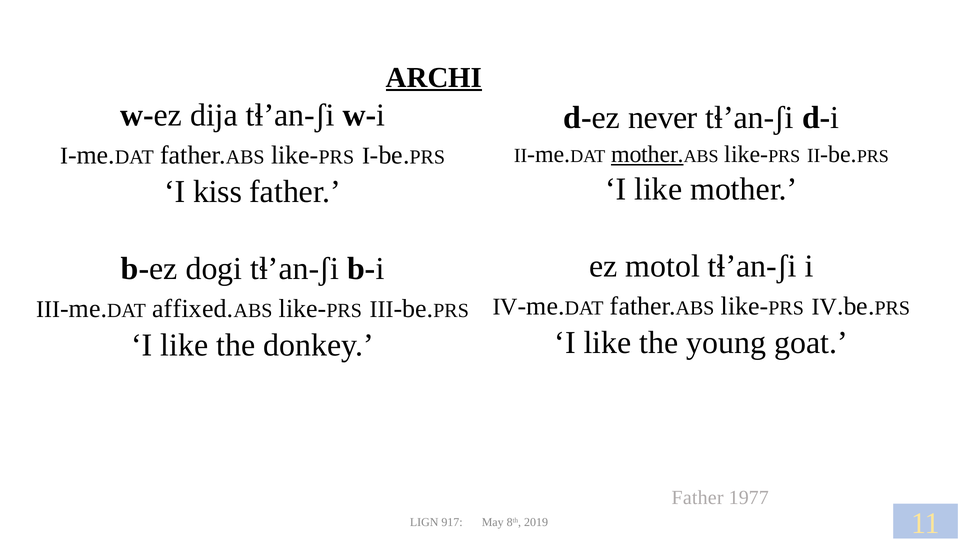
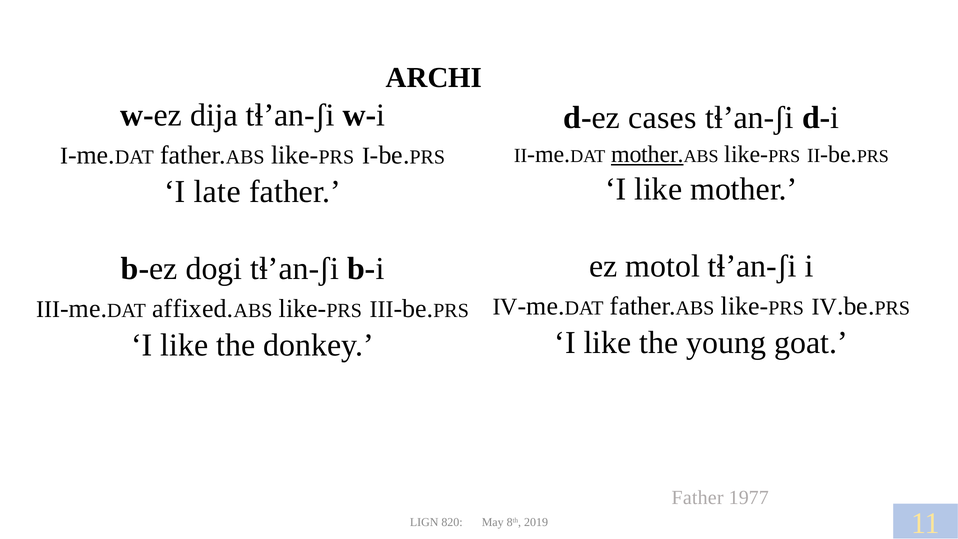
ARCHI underline: present -> none (434, 78)
never: never -> cases (663, 117)
kiss: kiss -> late (217, 192)
917: 917 -> 820 (452, 522)
